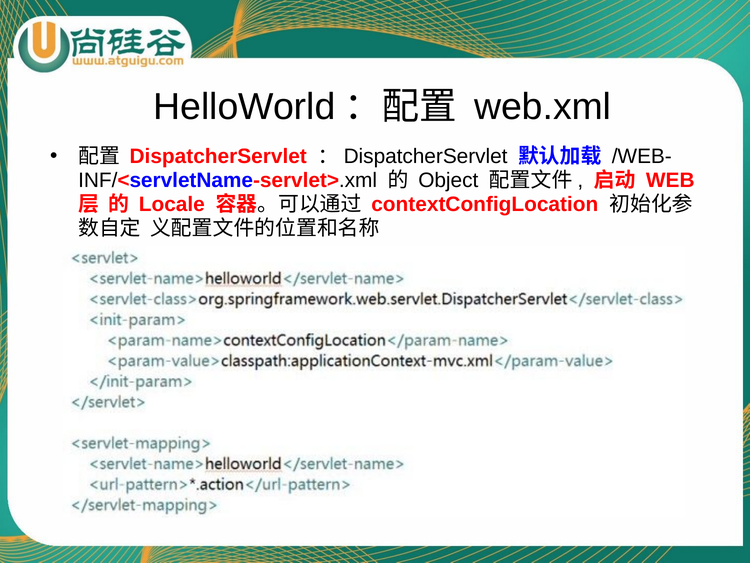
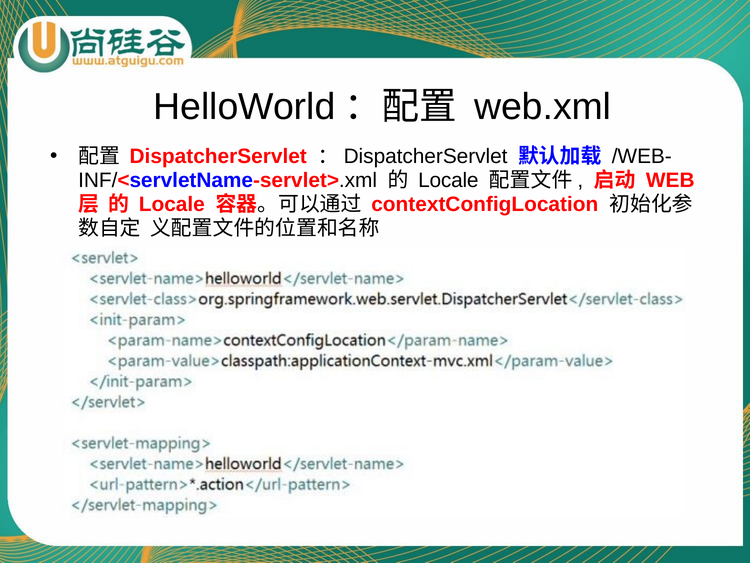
Object: Object -> Locale (448, 180)
